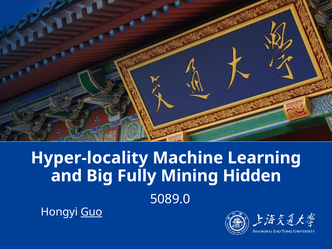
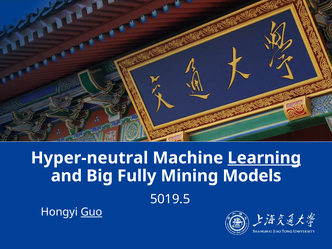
Hyper-locality: Hyper-locality -> Hyper-neutral (90, 158)
Learning underline: none -> present (264, 158)
Hidden: Hidden -> Models (252, 176)
5089.0: 5089.0 -> 5019.5 (170, 199)
